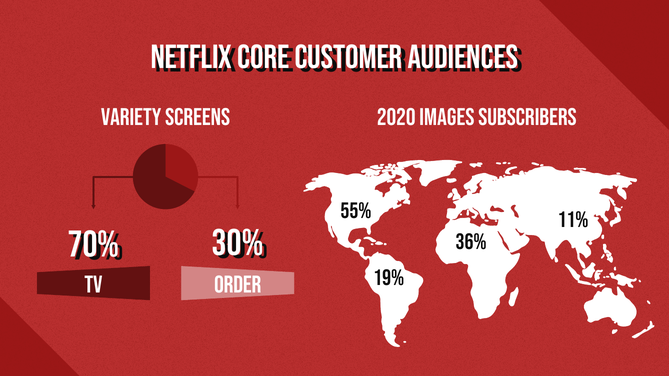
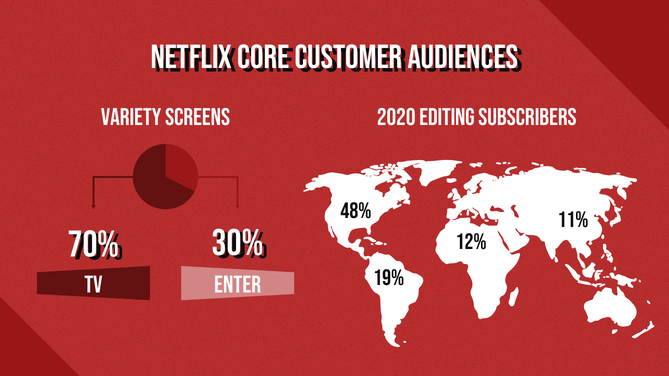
Images: Images -> Editing (447, 118)
55%: 55% -> 48% (356, 211)
36%: 36% -> 12% (471, 242)
ORDER: ORDER -> ENTER (238, 285)
